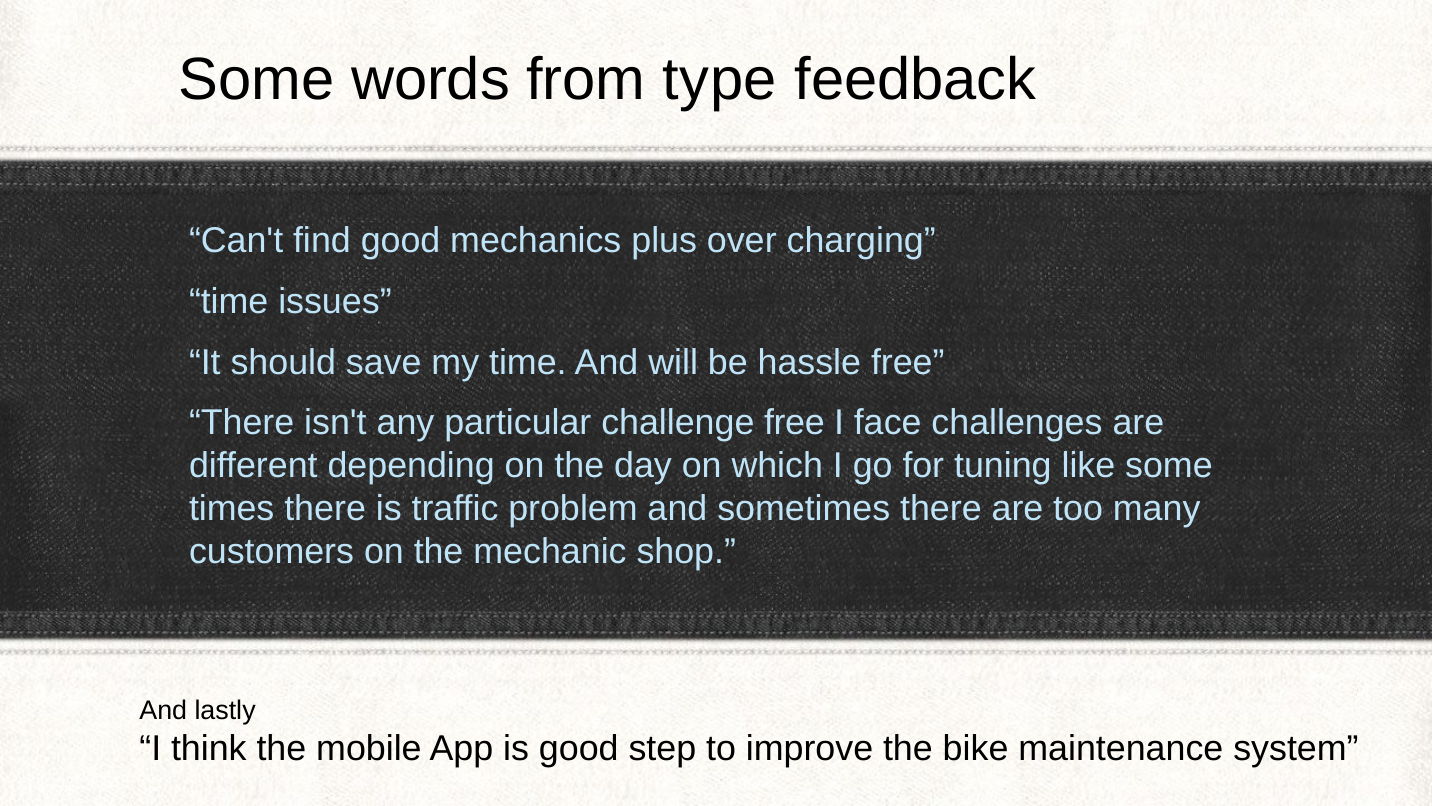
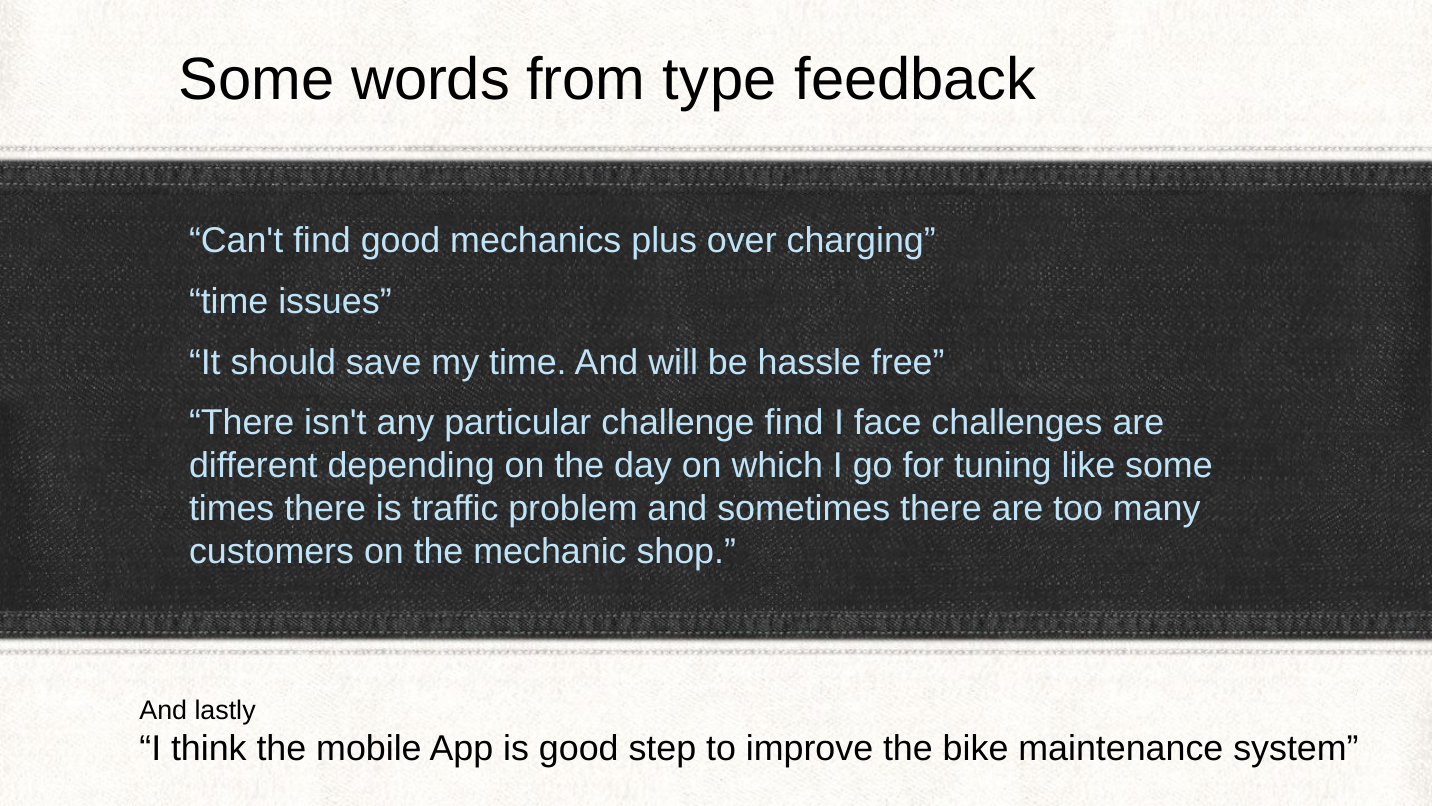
challenge free: free -> find (794, 423)
